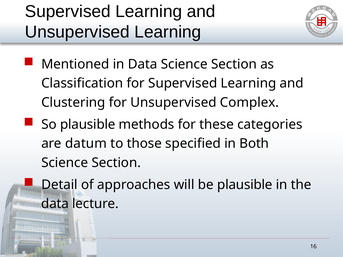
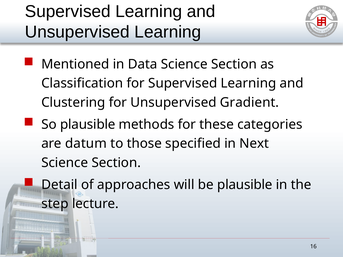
Complex: Complex -> Gradient (249, 103)
Both: Both -> Next (254, 144)
data: data -> step (55, 204)
